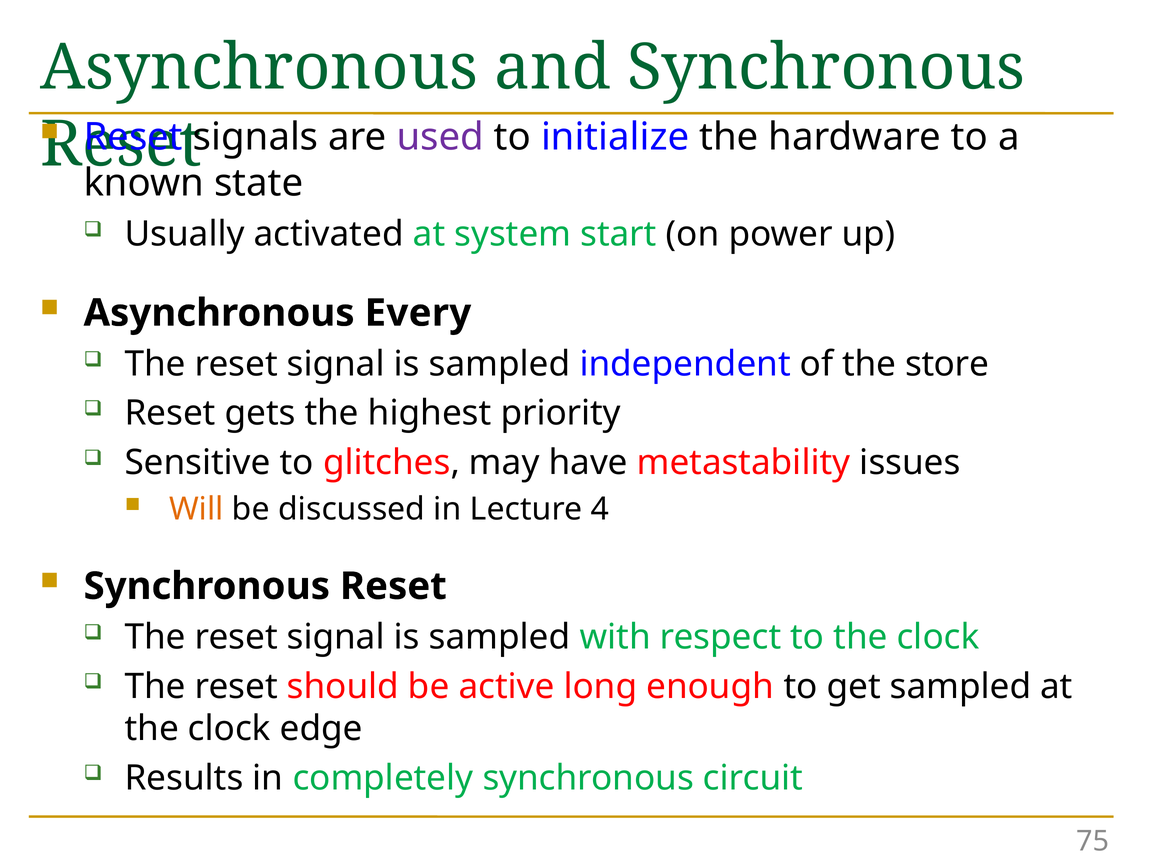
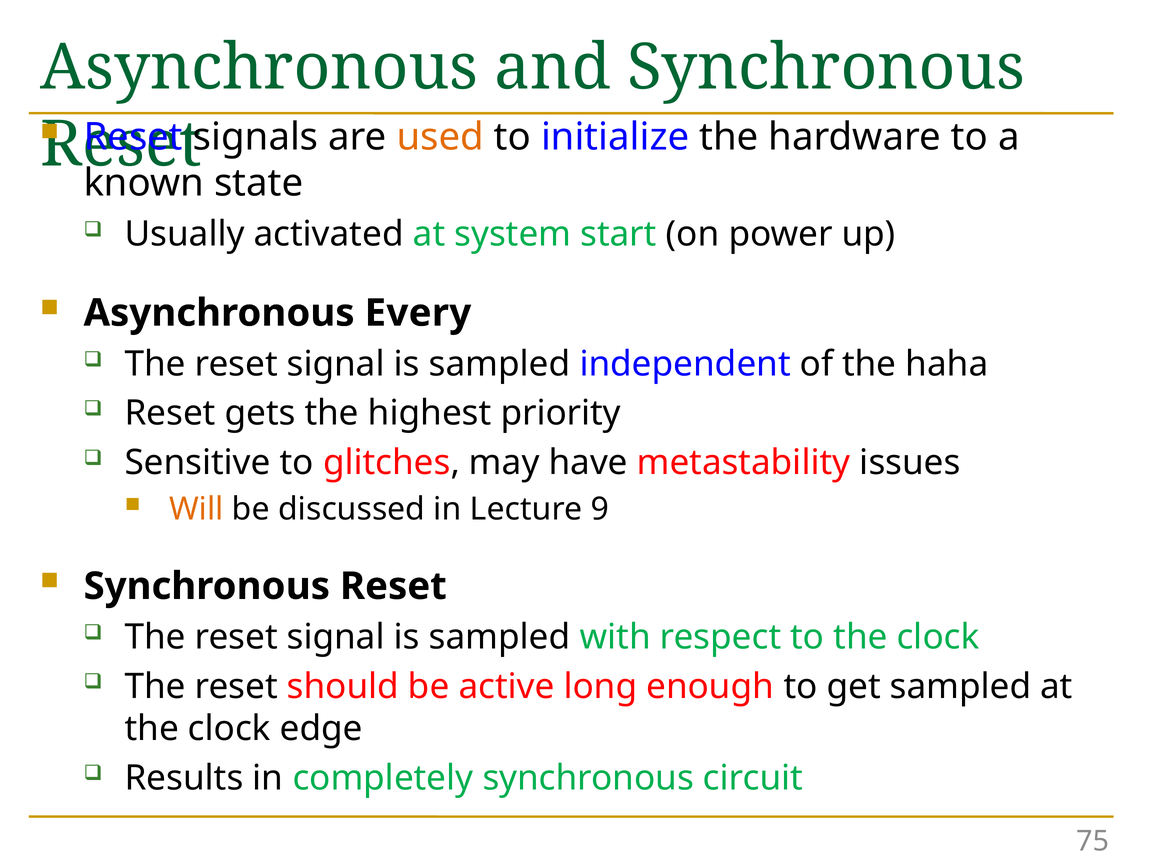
used colour: purple -> orange (440, 137)
store: store -> haha (947, 364)
4: 4 -> 9 (600, 509)
